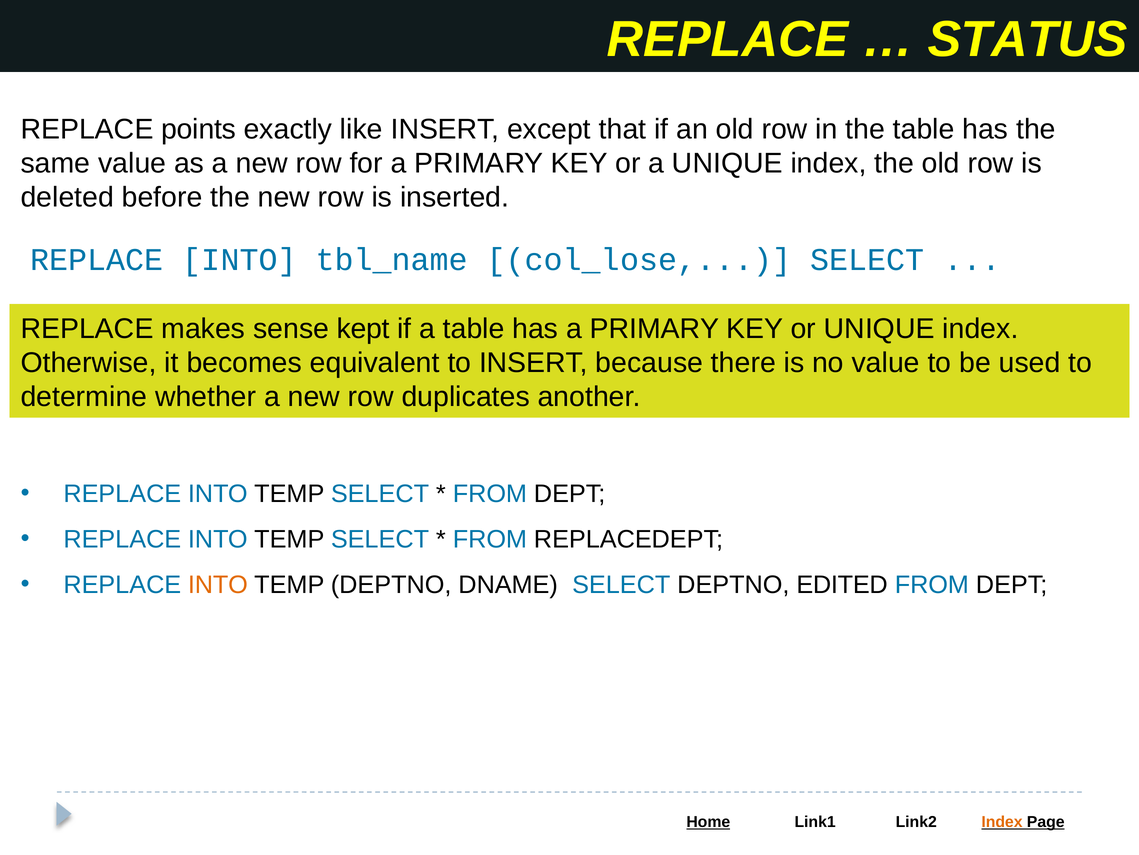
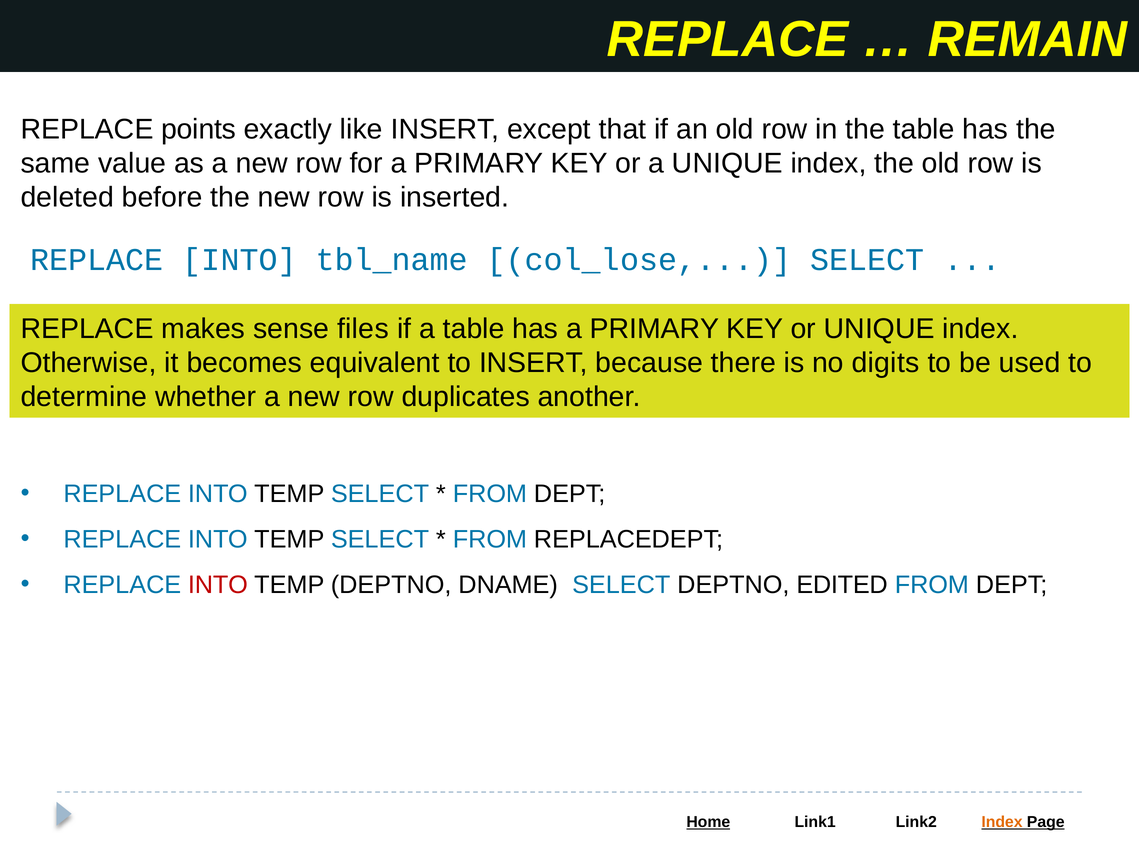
STATUS: STATUS -> REMAIN (1027, 40)
kept: kept -> files (363, 328)
no value: value -> digits (886, 363)
INTO colour: orange -> red (218, 584)
